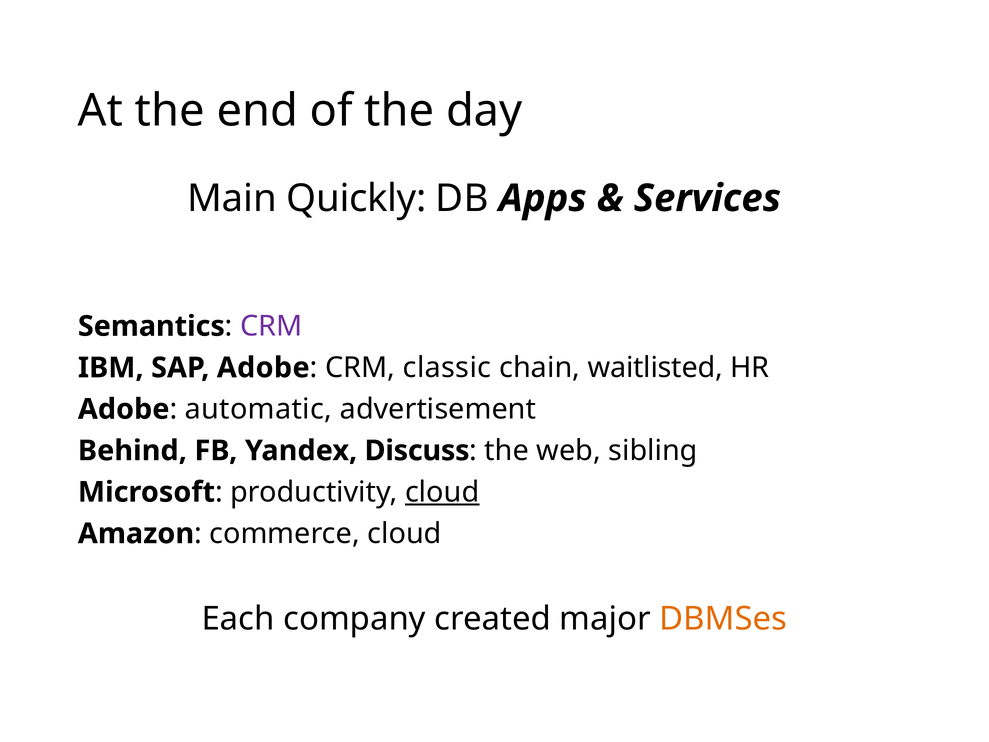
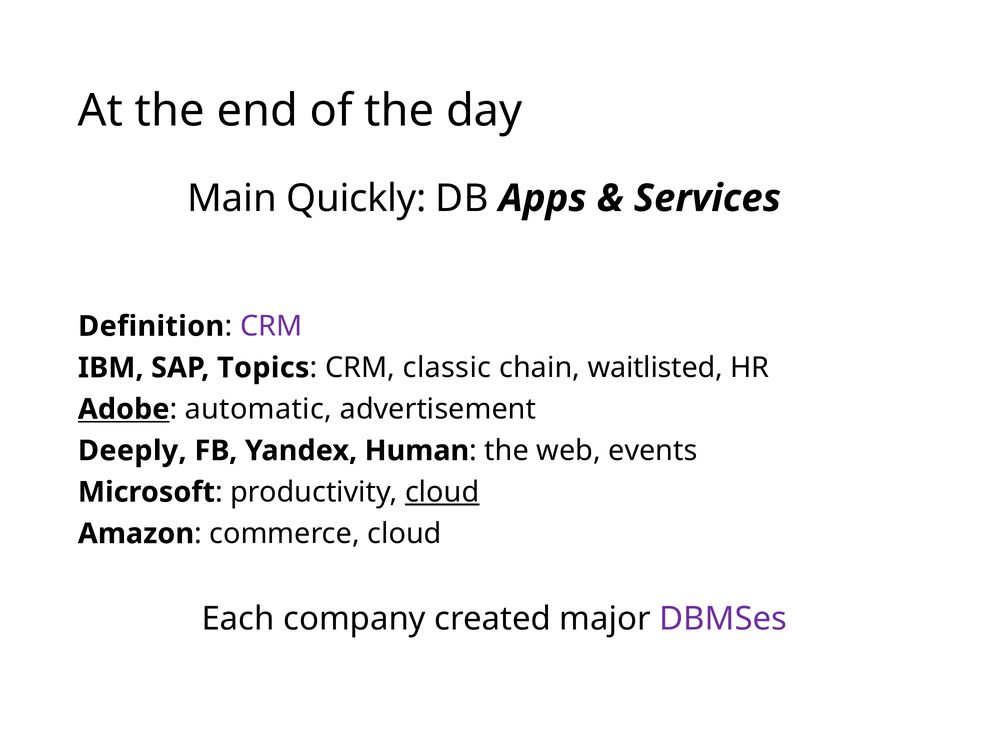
Semantics: Semantics -> Definition (151, 326)
SAP Adobe: Adobe -> Topics (263, 368)
Adobe underline: none -> present (124, 409)
Behind: Behind -> Deeply (132, 451)
Discuss: Discuss -> Human (417, 451)
sibling: sibling -> events (653, 451)
DBMSes colour: orange -> purple (723, 619)
